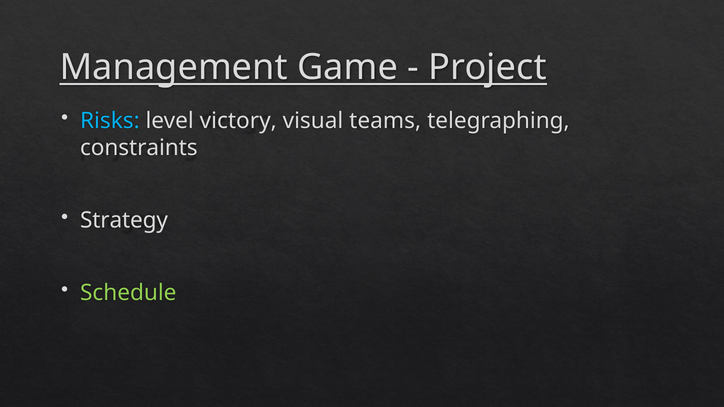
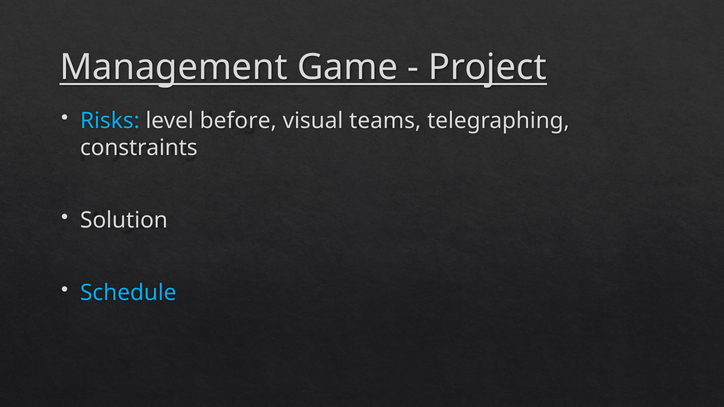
victory: victory -> before (238, 121)
Strategy: Strategy -> Solution (124, 220)
Schedule colour: light green -> light blue (128, 293)
